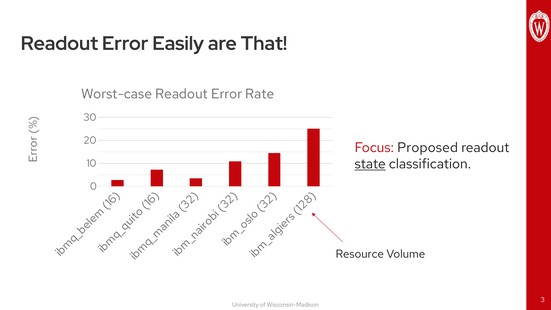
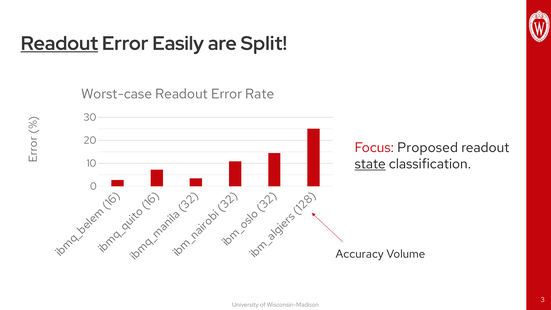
Readout underline: none -> present (59, 43)
That: That -> Split (264, 43)
Resource: Resource -> Accuracy (360, 254)
